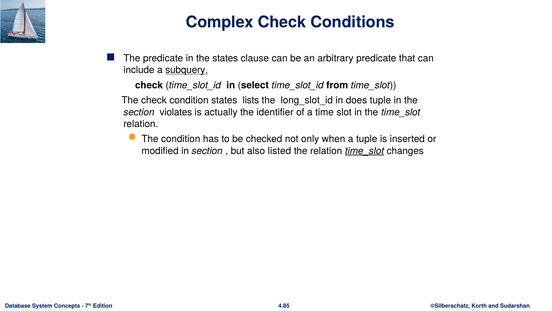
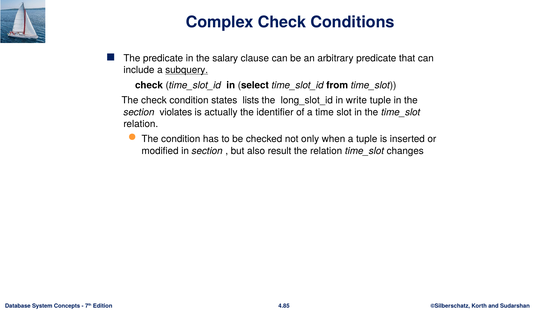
the states: states -> salary (225, 58)
does: does -> write (356, 100)
listed: listed -> result (280, 151)
time_slot underline: present -> none (364, 151)
